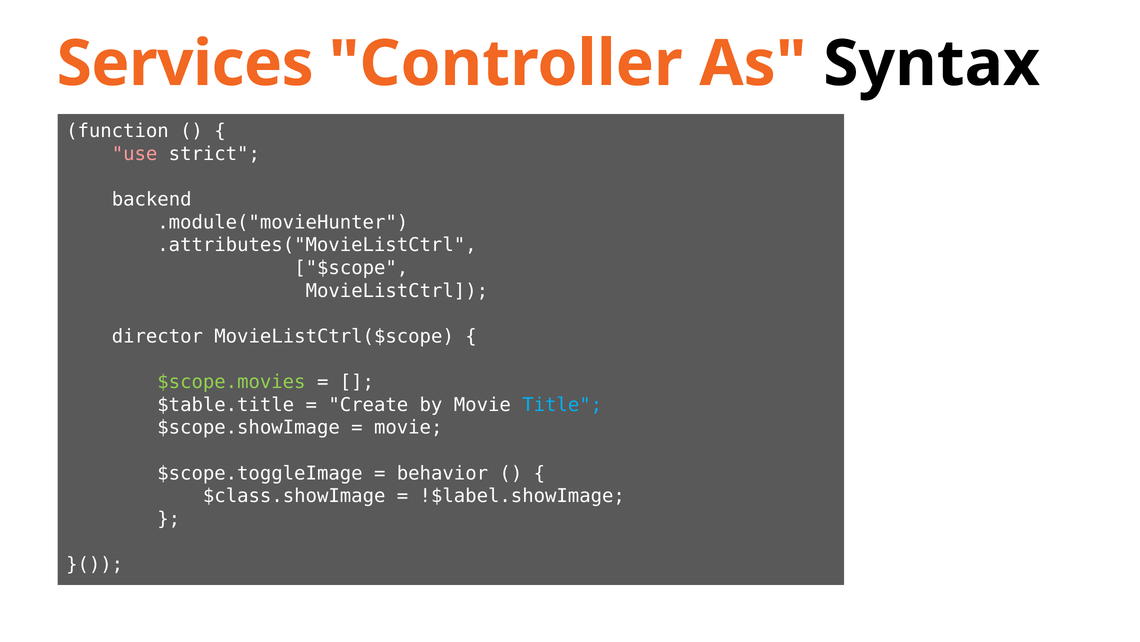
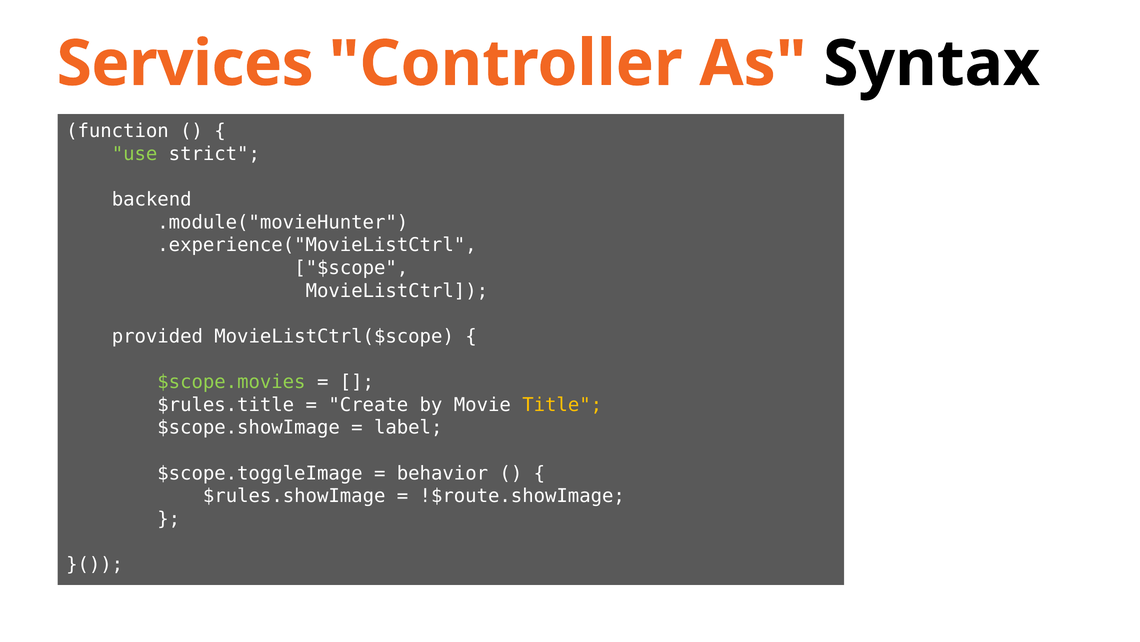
use colour: pink -> light green (135, 154)
.attributes("MovieListCtrl: .attributes("MovieListCtrl -> .experience("MovieListCtrl (317, 245)
director: director -> provided (157, 336)
$table.title: $table.title -> $rules.title (226, 404)
Title colour: light blue -> yellow (562, 404)
movie: movie -> label (408, 427)
$class.showImage: $class.showImage -> $rules.showImage (294, 496)
!$label.showImage: !$label.showImage -> !$route.showImage (522, 496)
